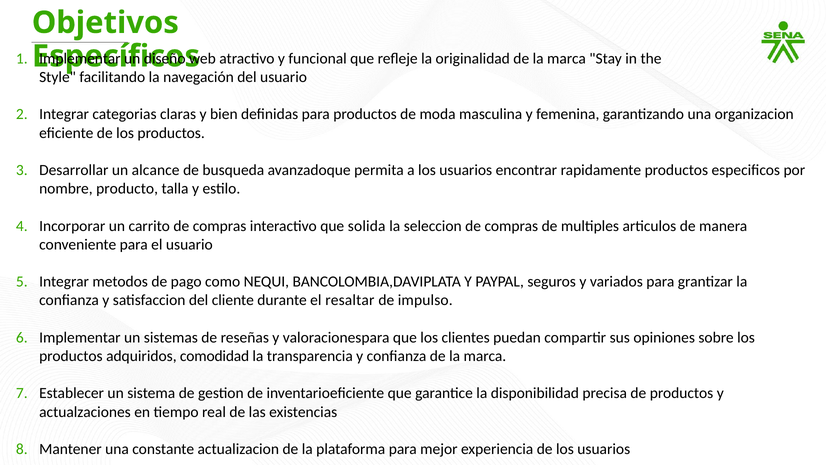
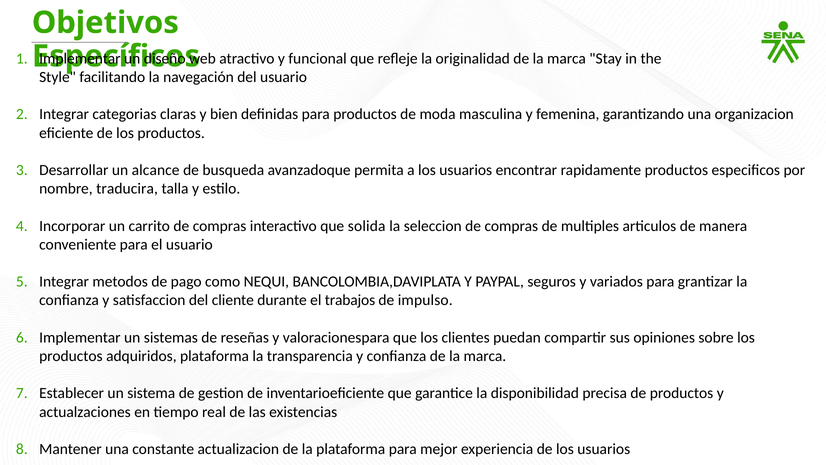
producto: producto -> traducira (127, 189)
resaltar: resaltar -> trabajos (350, 300)
adquiridos comodidad: comodidad -> plataforma (215, 356)
